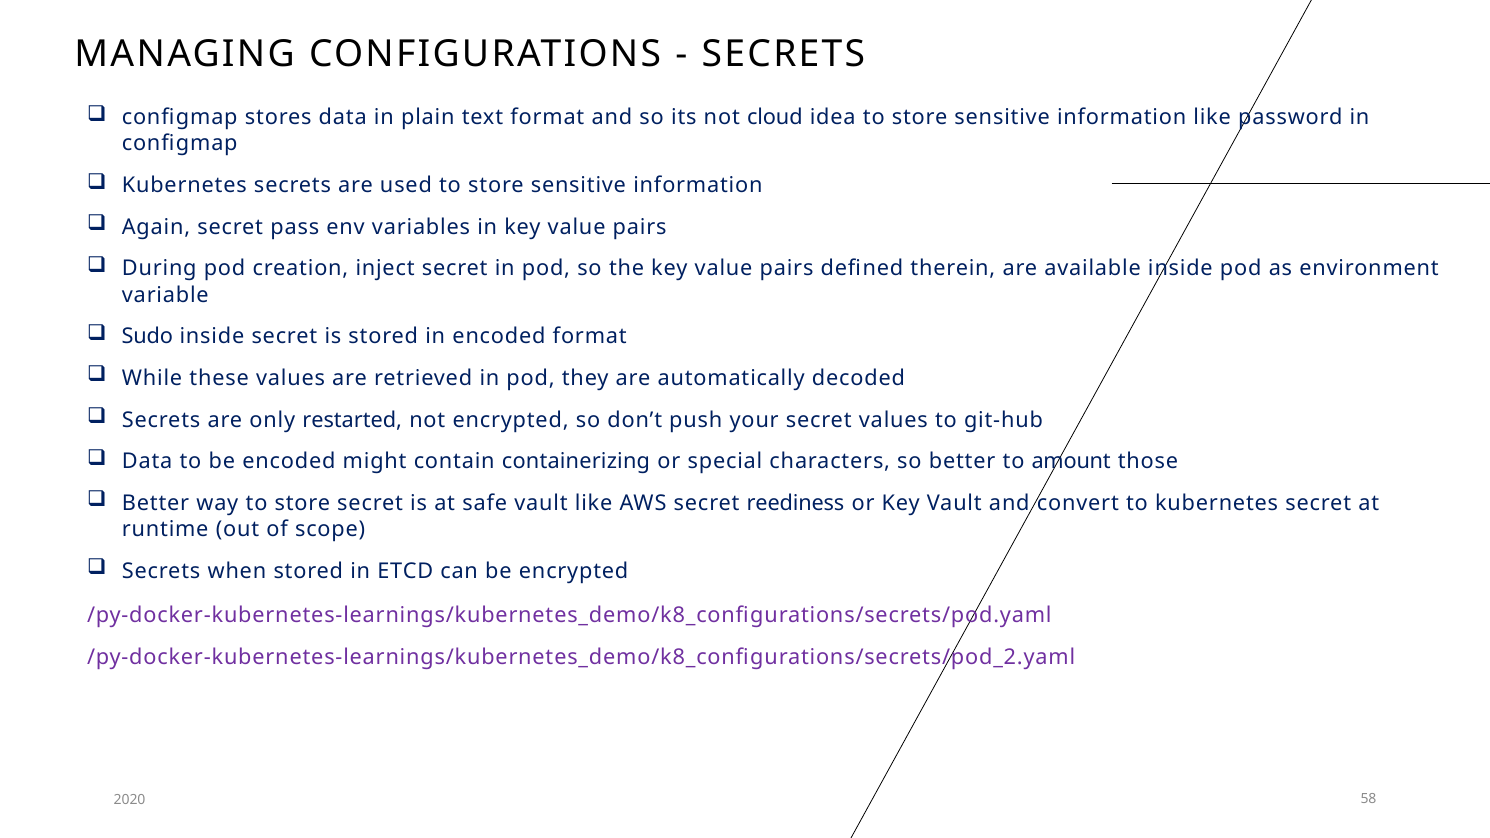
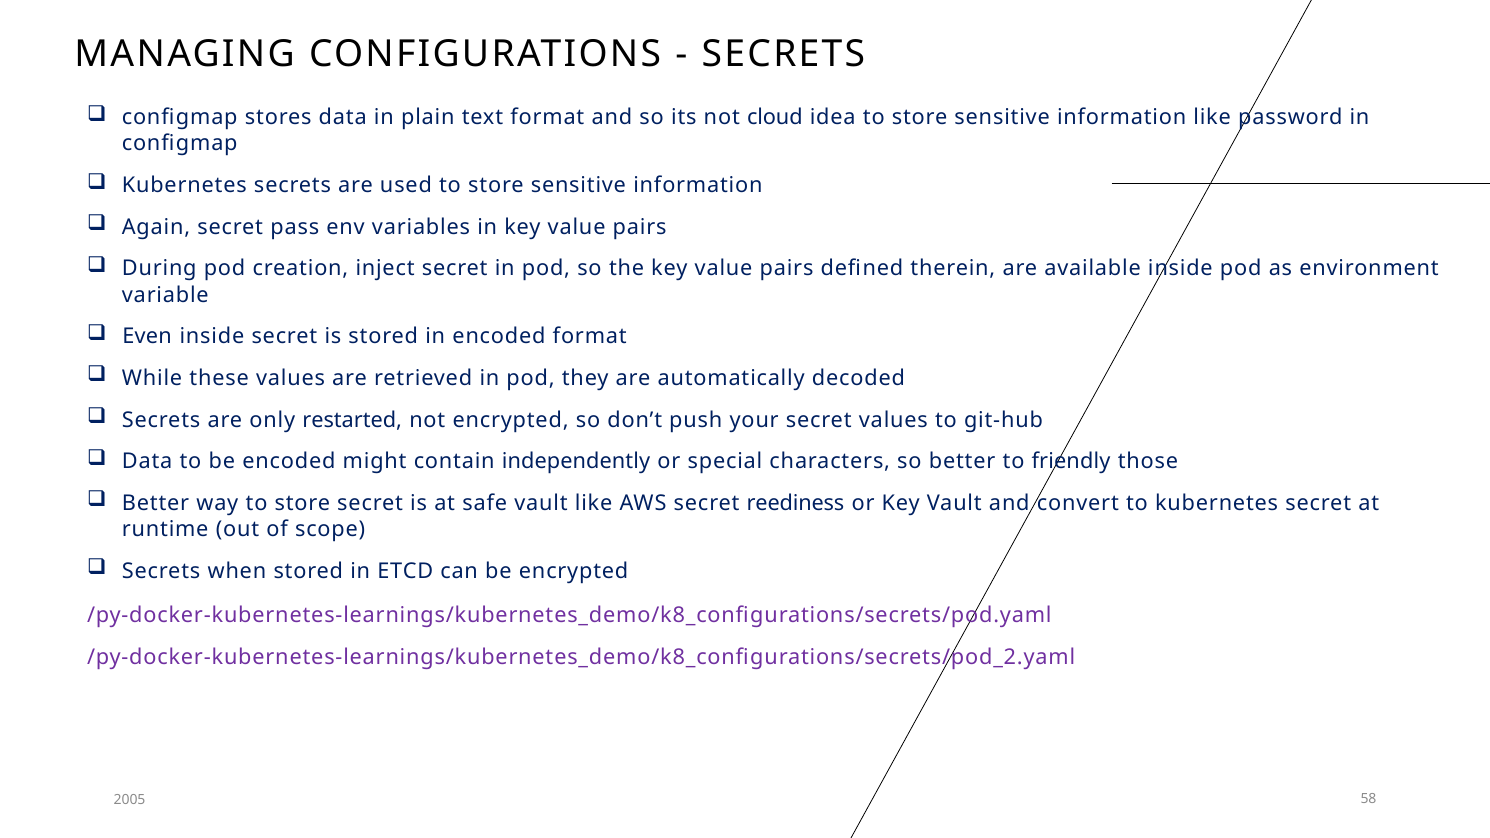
Sudo: Sudo -> Even (147, 337)
containerizing: containerizing -> independently (576, 462)
amount: amount -> friendly (1071, 462)
2020: 2020 -> 2005 (130, 800)
